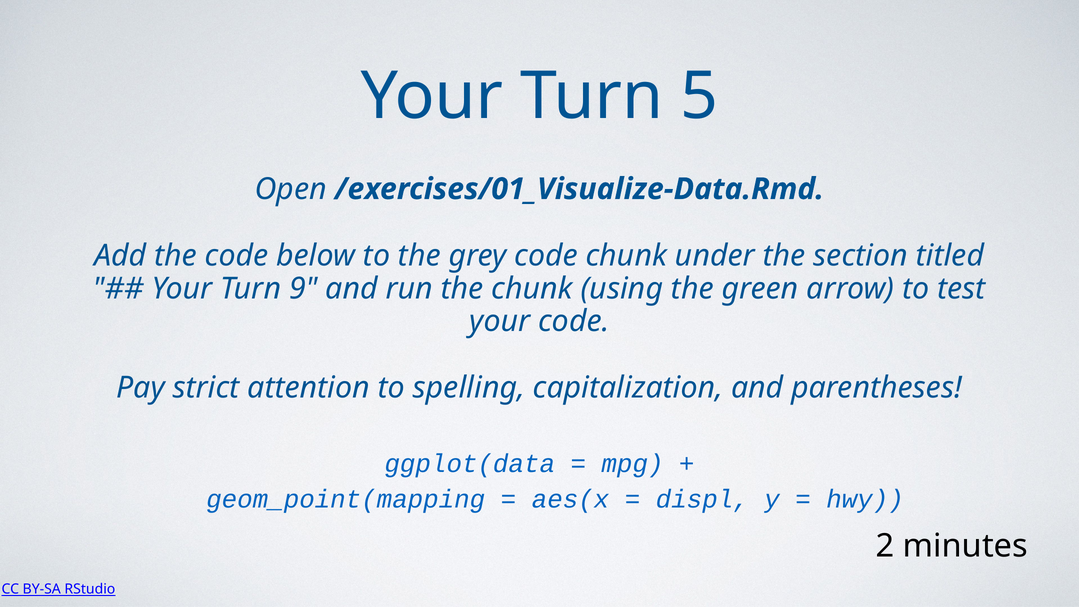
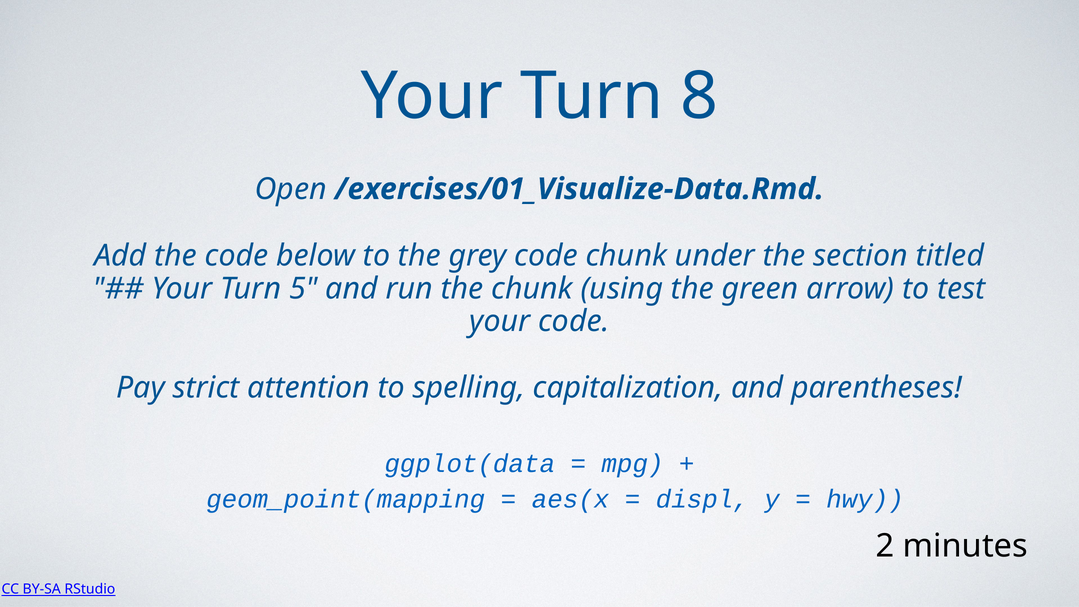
5: 5 -> 8 (699, 96)
9: 9 -> 5 (303, 288)
